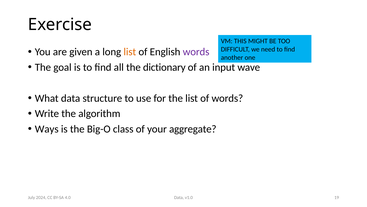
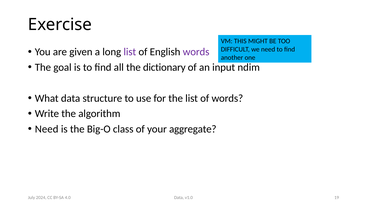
list colour: orange -> purple (130, 52)
wave: wave -> ndim (249, 67)
Ways: Ways -> Need (47, 129)
